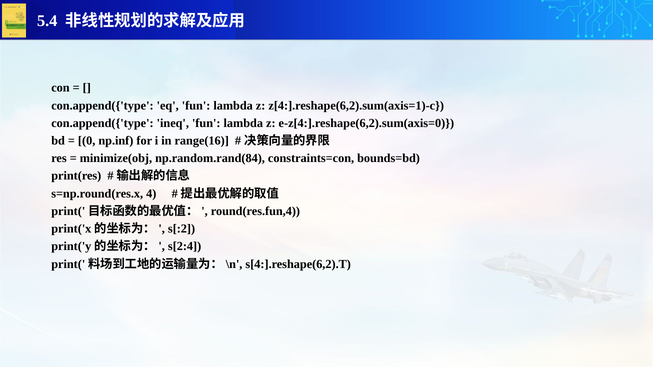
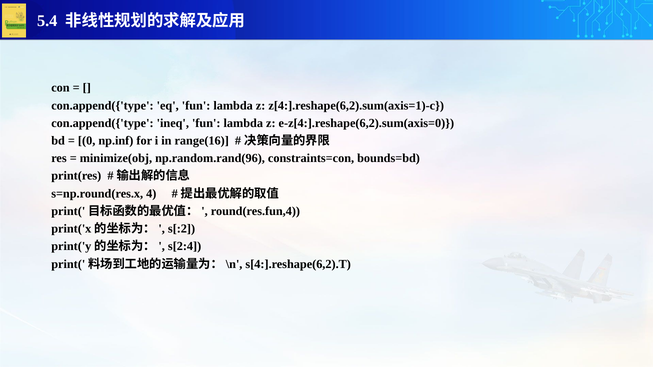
np.random.rand(84: np.random.rand(84 -> np.random.rand(96 (210, 158)
